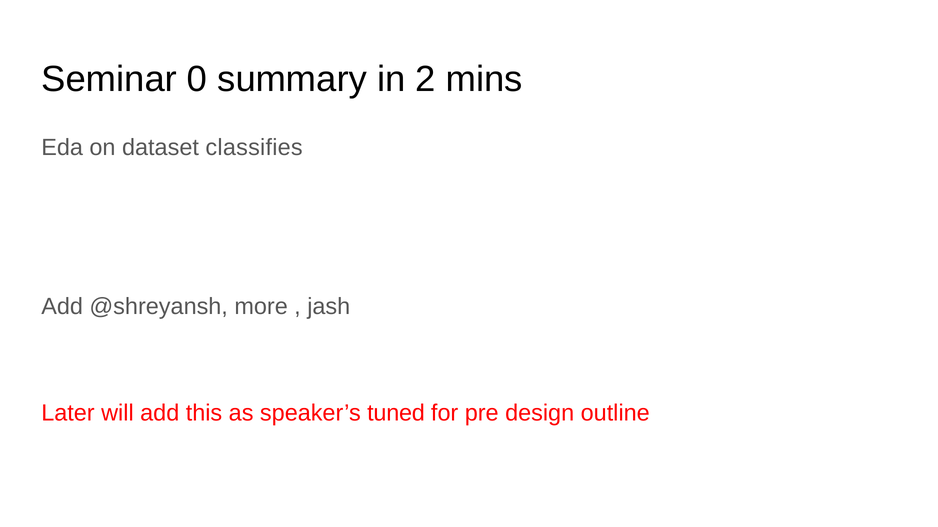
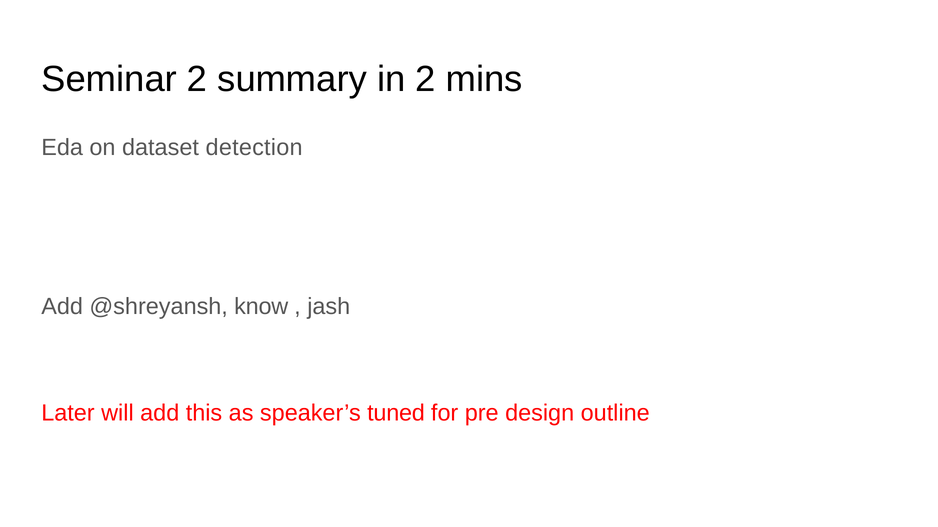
Seminar 0: 0 -> 2 (197, 79)
classifies: classifies -> detection (254, 148)
more: more -> know (261, 307)
